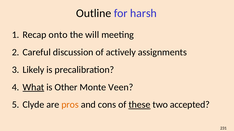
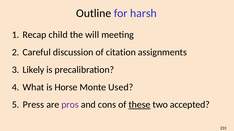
onto: onto -> child (58, 35)
actively: actively -> citation (121, 52)
What underline: present -> none (33, 88)
Other: Other -> Horse (66, 88)
Veen: Veen -> Used (121, 88)
Clyde: Clyde -> Press (33, 105)
pros colour: orange -> purple (70, 105)
